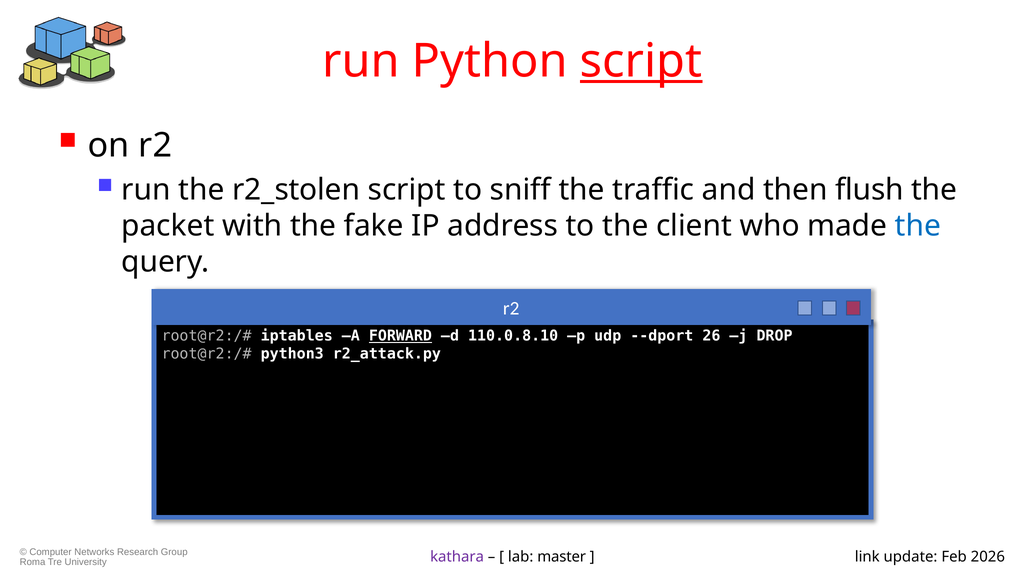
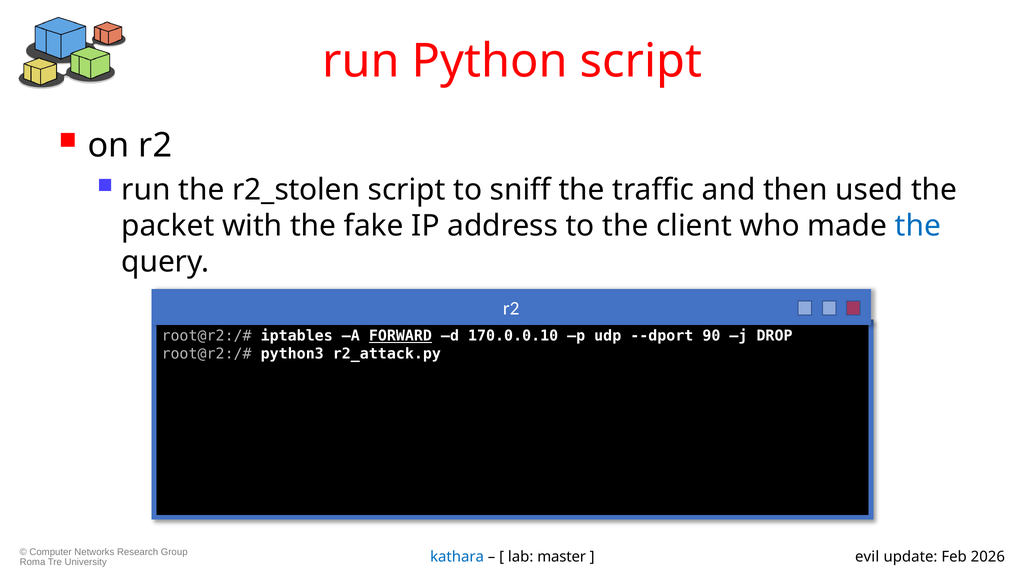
script underline: present -> none (641, 61)
flush: flush -> used (869, 190)
110.0.8.10: 110.0.8.10 -> 170.0.0.10 (513, 336)
26: 26 -> 90 (711, 336)
kathara colour: purple -> blue (457, 556)
link: link -> evil (867, 556)
